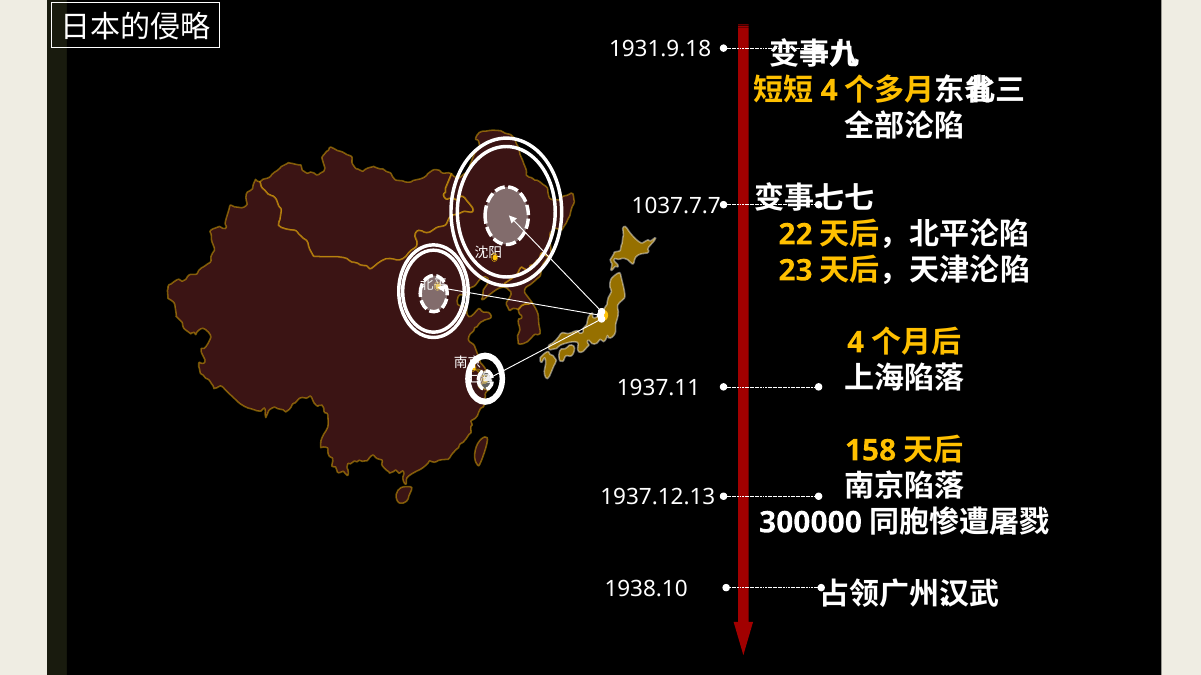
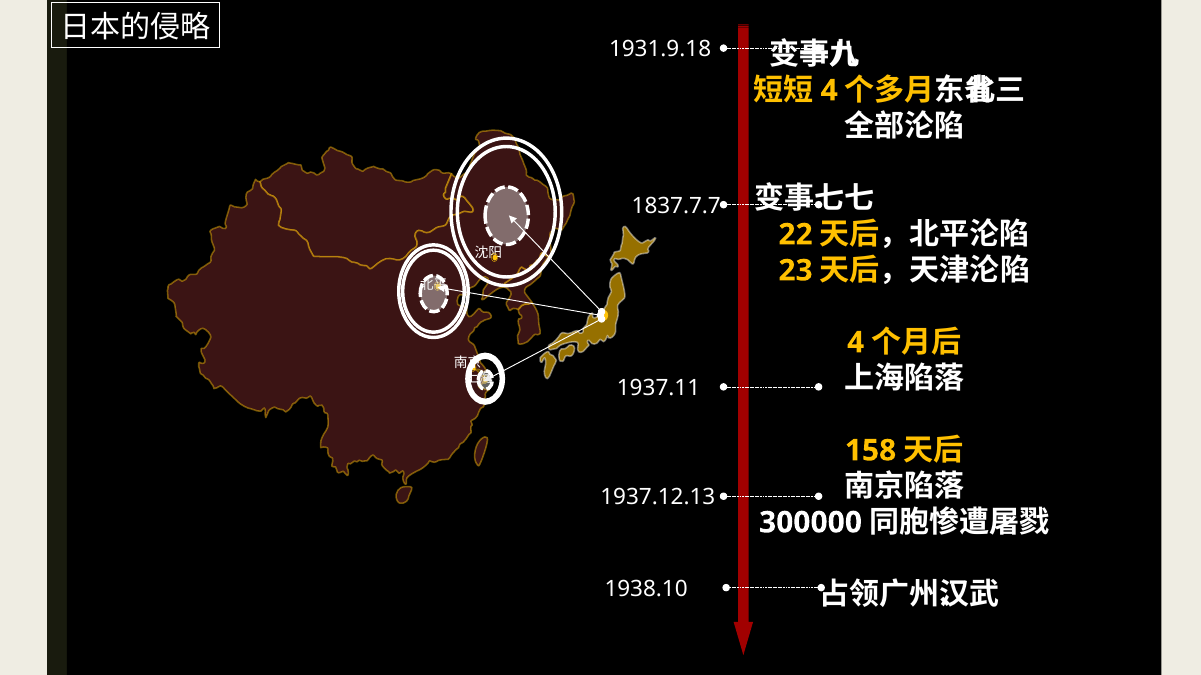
1037.7.7: 1037.7.7 -> 1837.7.7 (676, 206)
